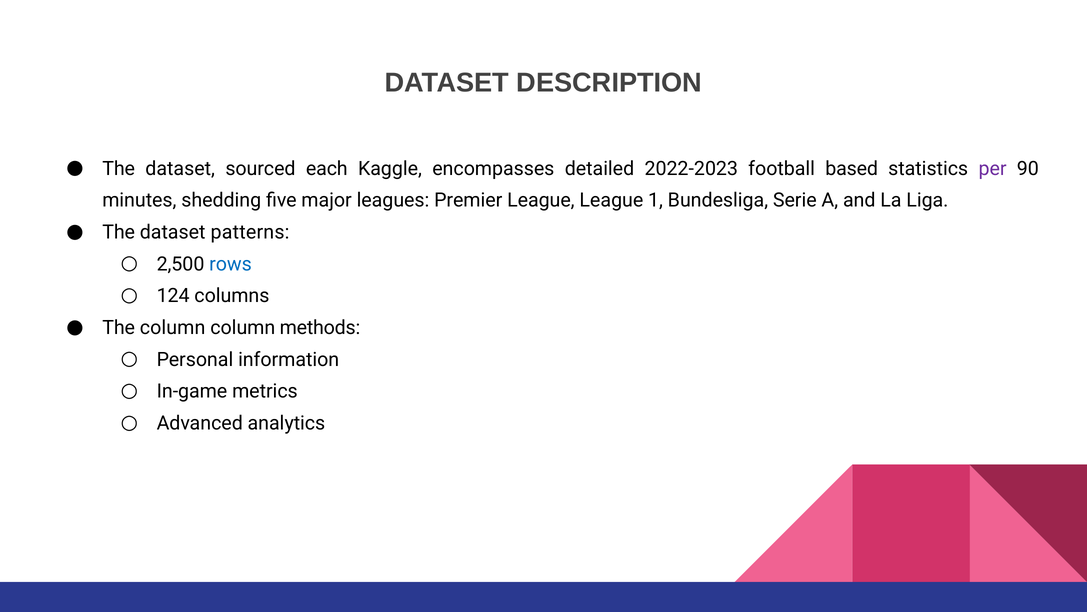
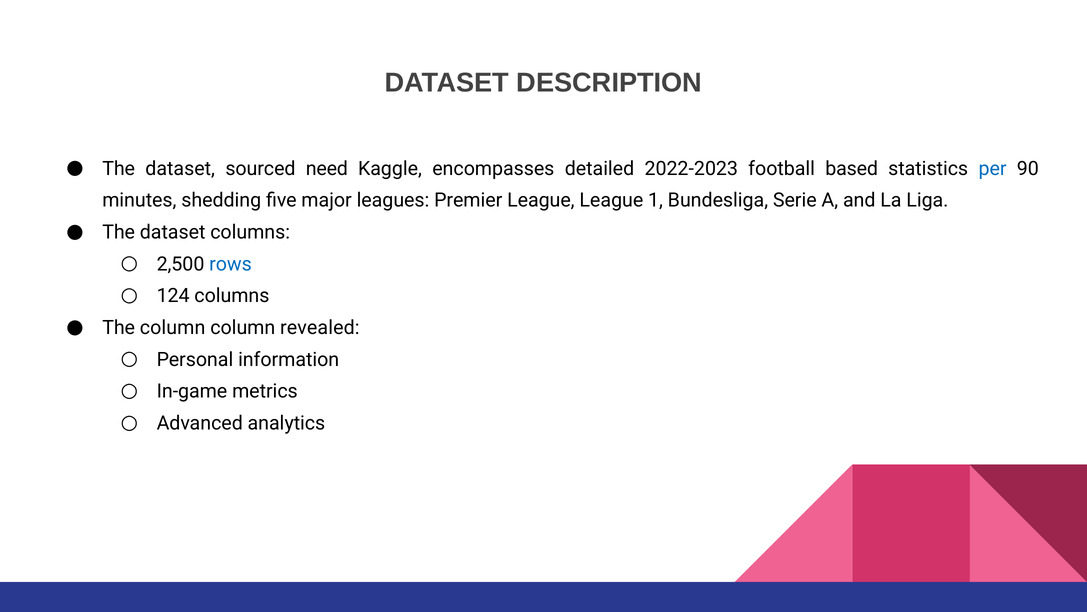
each: each -> need (327, 168)
per colour: purple -> blue (993, 168)
dataset patterns: patterns -> columns (250, 232)
methods: methods -> revealed (320, 327)
